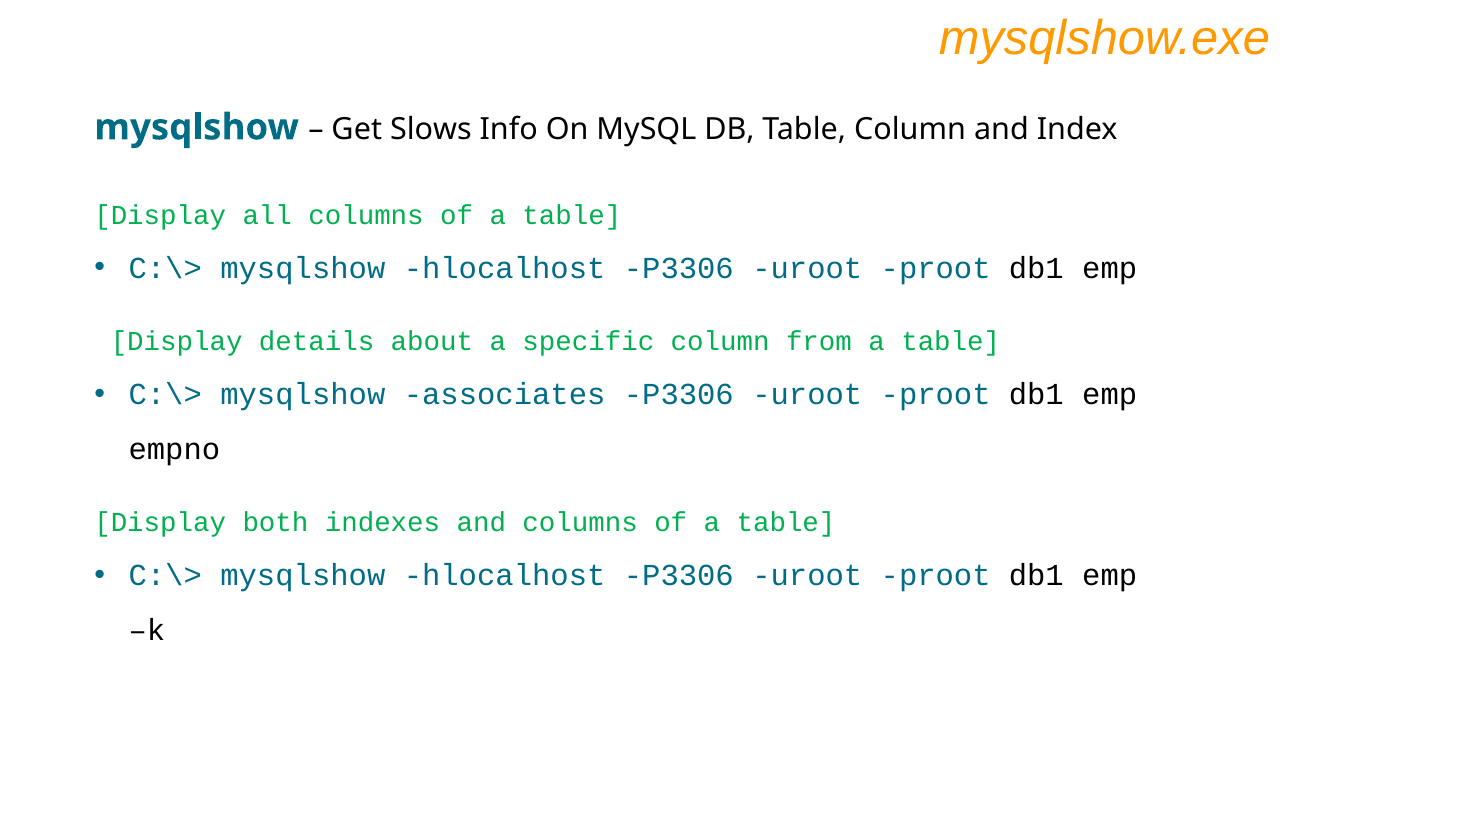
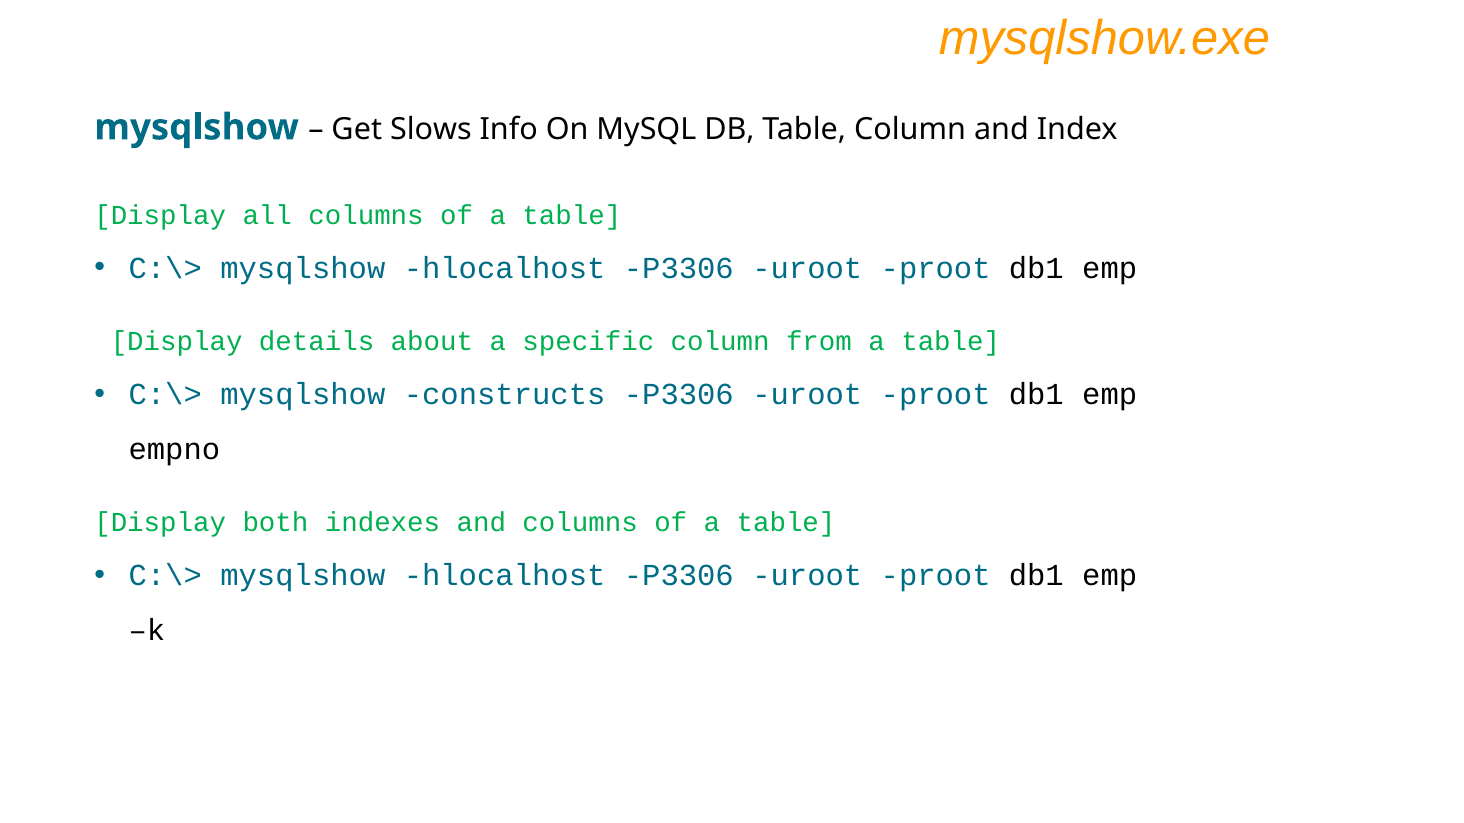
associates: associates -> constructs (505, 395)
